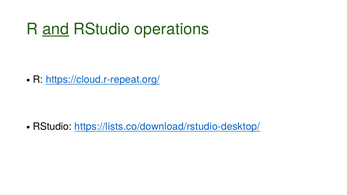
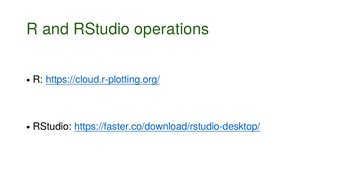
and underline: present -> none (56, 29)
https://cloud.r-repeat.org/: https://cloud.r-repeat.org/ -> https://cloud.r-plotting.org/ (103, 80)
https://lists.co/download/rstudio-desktop/: https://lists.co/download/rstudio-desktop/ -> https://faster.co/download/rstudio-desktop/ (167, 127)
